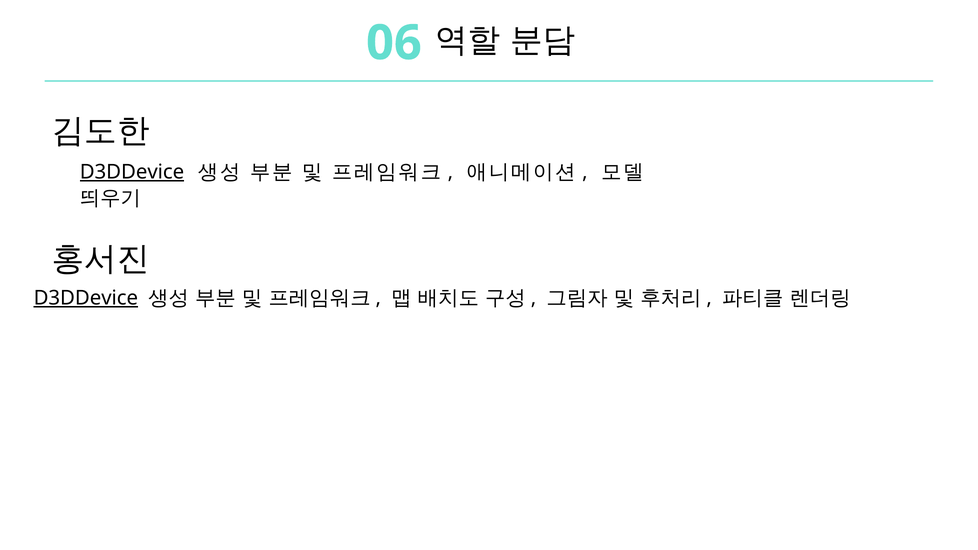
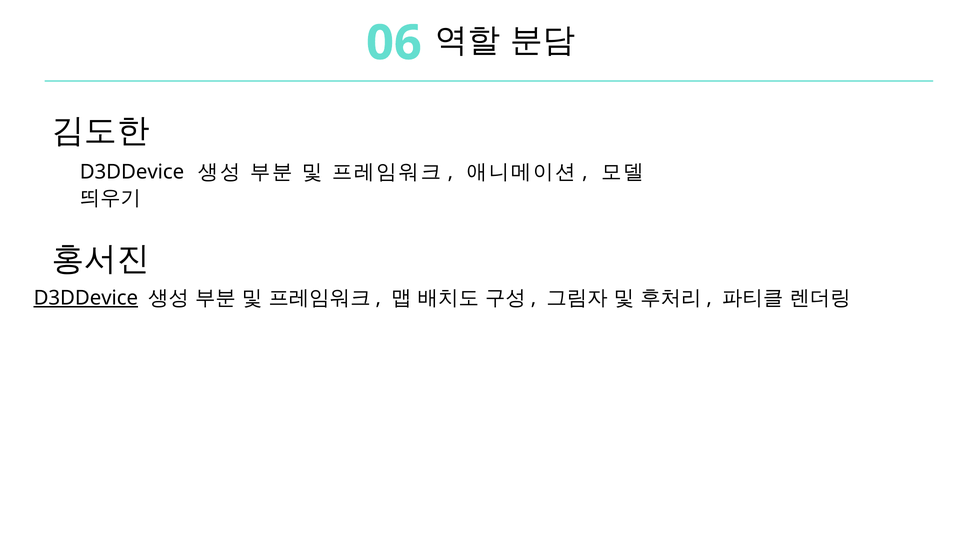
D3DDevice underline: present -> none (132, 172)
